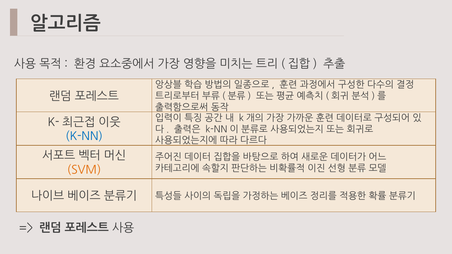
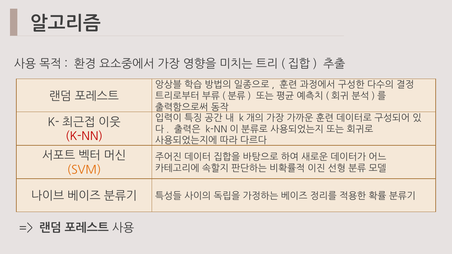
K-NN colour: blue -> red (84, 137)
